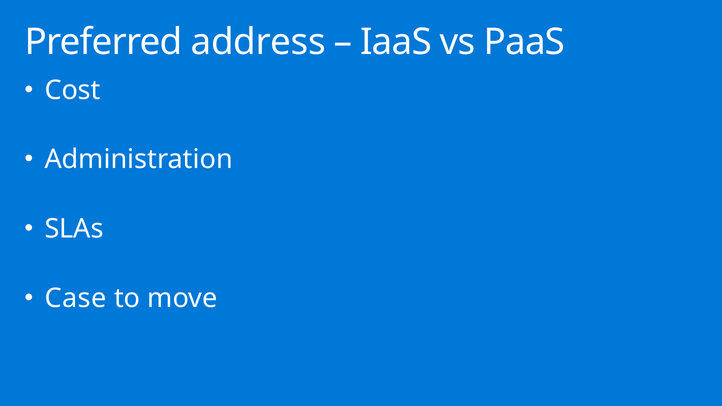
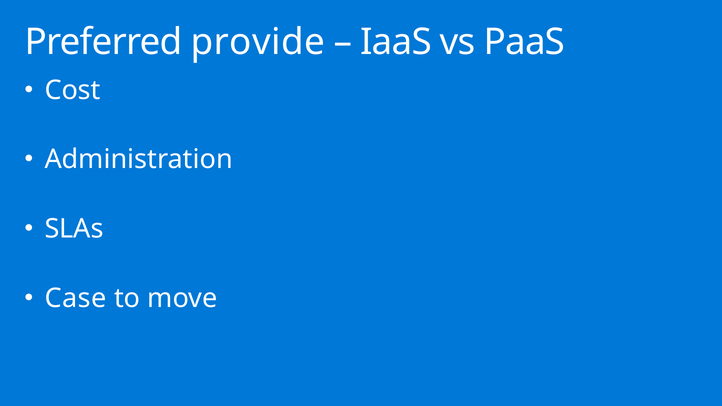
address: address -> provide (258, 42)
